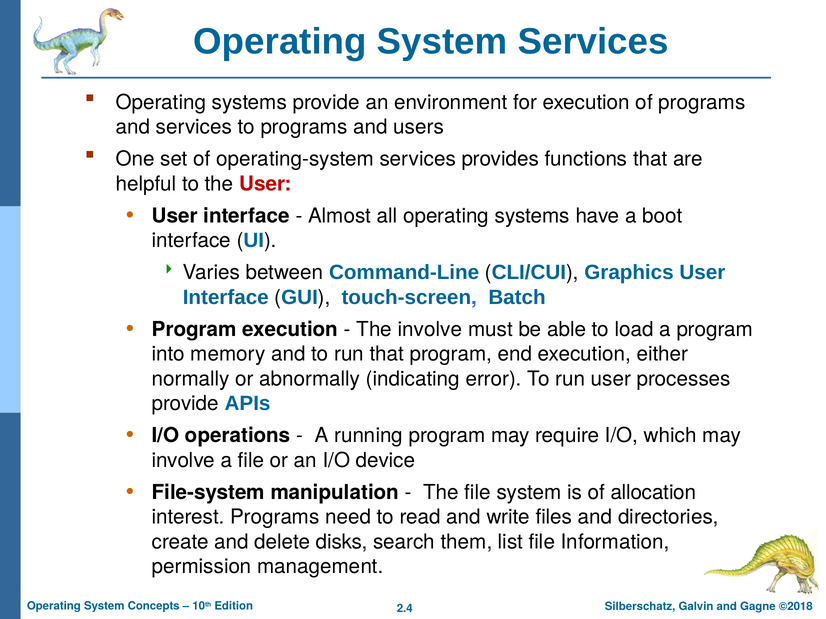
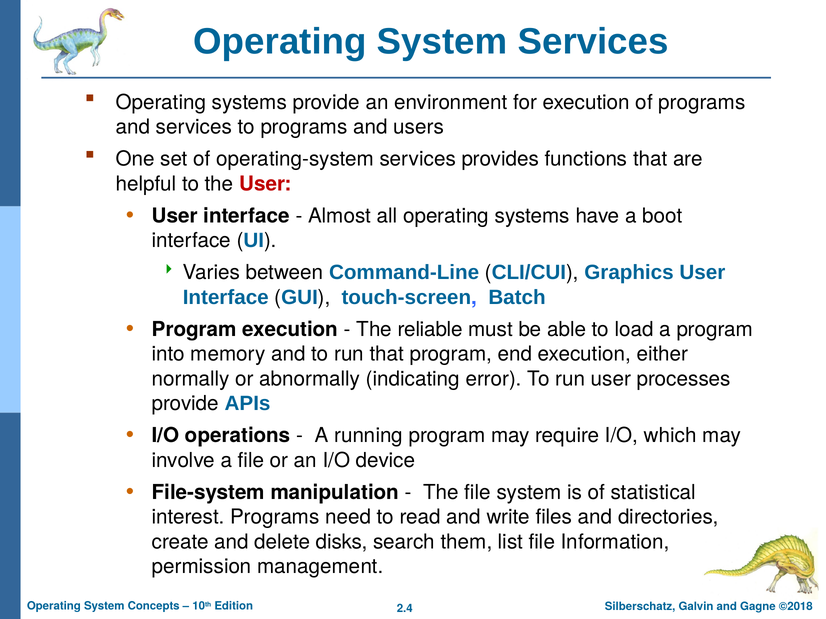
The involve: involve -> reliable (430, 329)
allocation: allocation -> statistical (653, 493)
